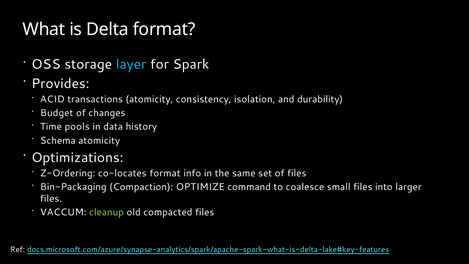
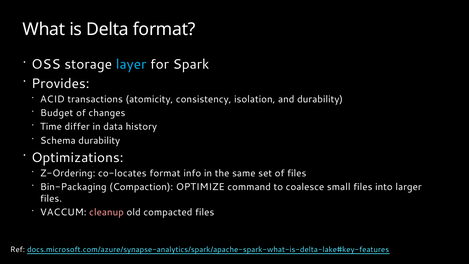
pools: pools -> differ (77, 127)
Schema atomicity: atomicity -> durability (99, 140)
cleanup colour: light green -> pink (106, 212)
